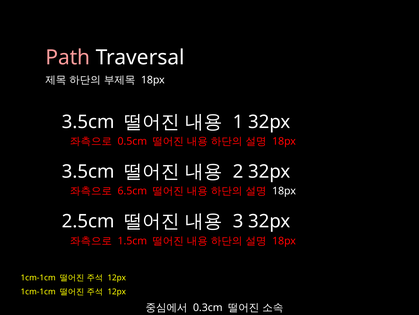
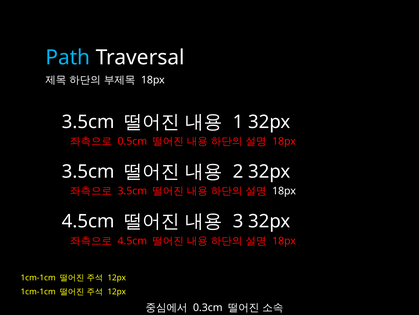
Path colour: pink -> light blue (68, 57)
6.5cm: 6.5cm -> 3.5cm (132, 191)
2.5cm: 2.5cm -> 4.5cm (88, 221)
1.5cm: 1.5cm -> 4.5cm (132, 240)
